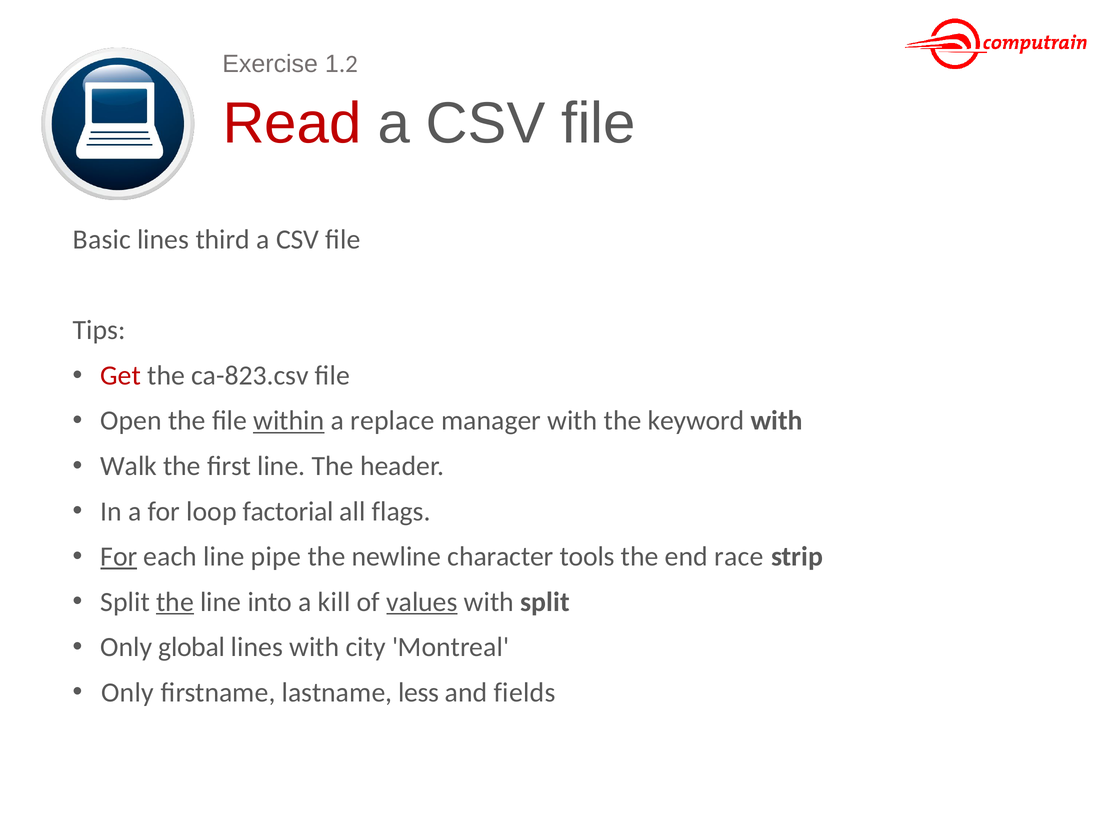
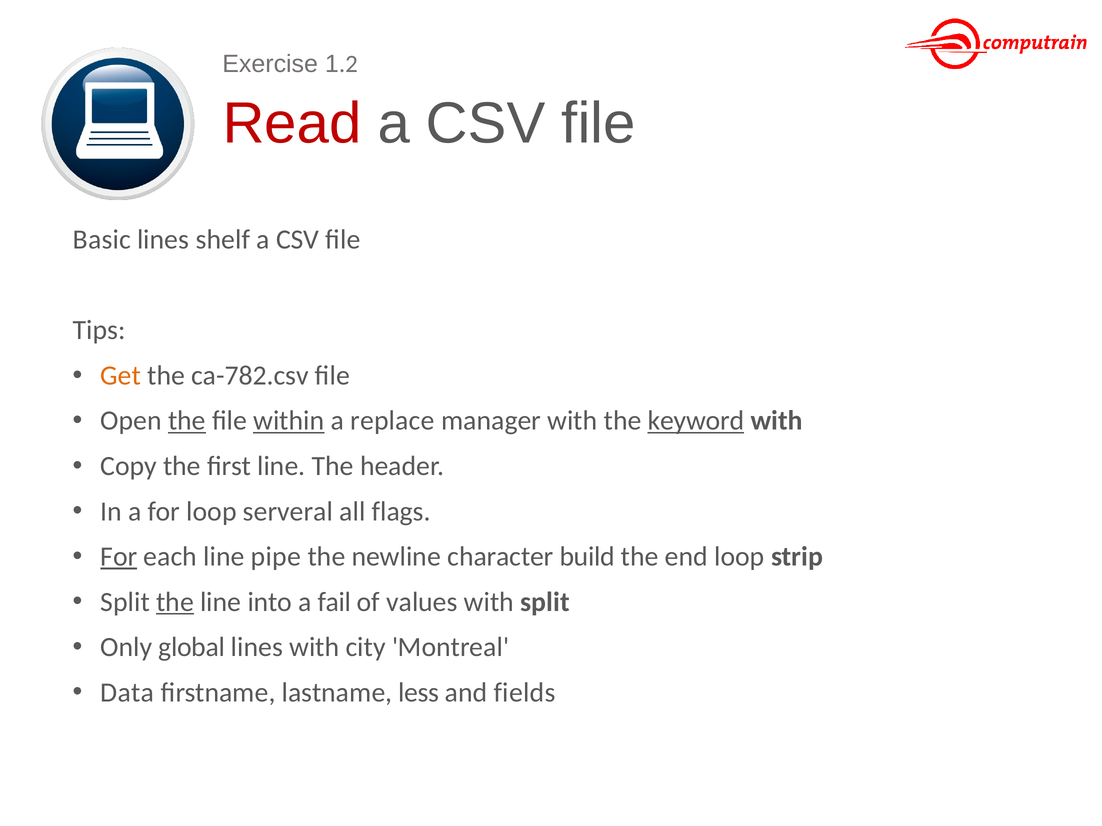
third: third -> shelf (223, 240)
Get colour: red -> orange (121, 376)
ca-823.csv: ca-823.csv -> ca-782.csv (250, 376)
the underline: none -> present (187, 421)
keyword underline: none -> present (696, 421)
Walk: Walk -> Copy (129, 466)
factorial: factorial -> serveral (288, 512)
tools: tools -> build (587, 557)
end race: race -> loop (739, 557)
kill: kill -> fail (334, 602)
values underline: present -> none (422, 602)
Only: Only -> Data (127, 693)
